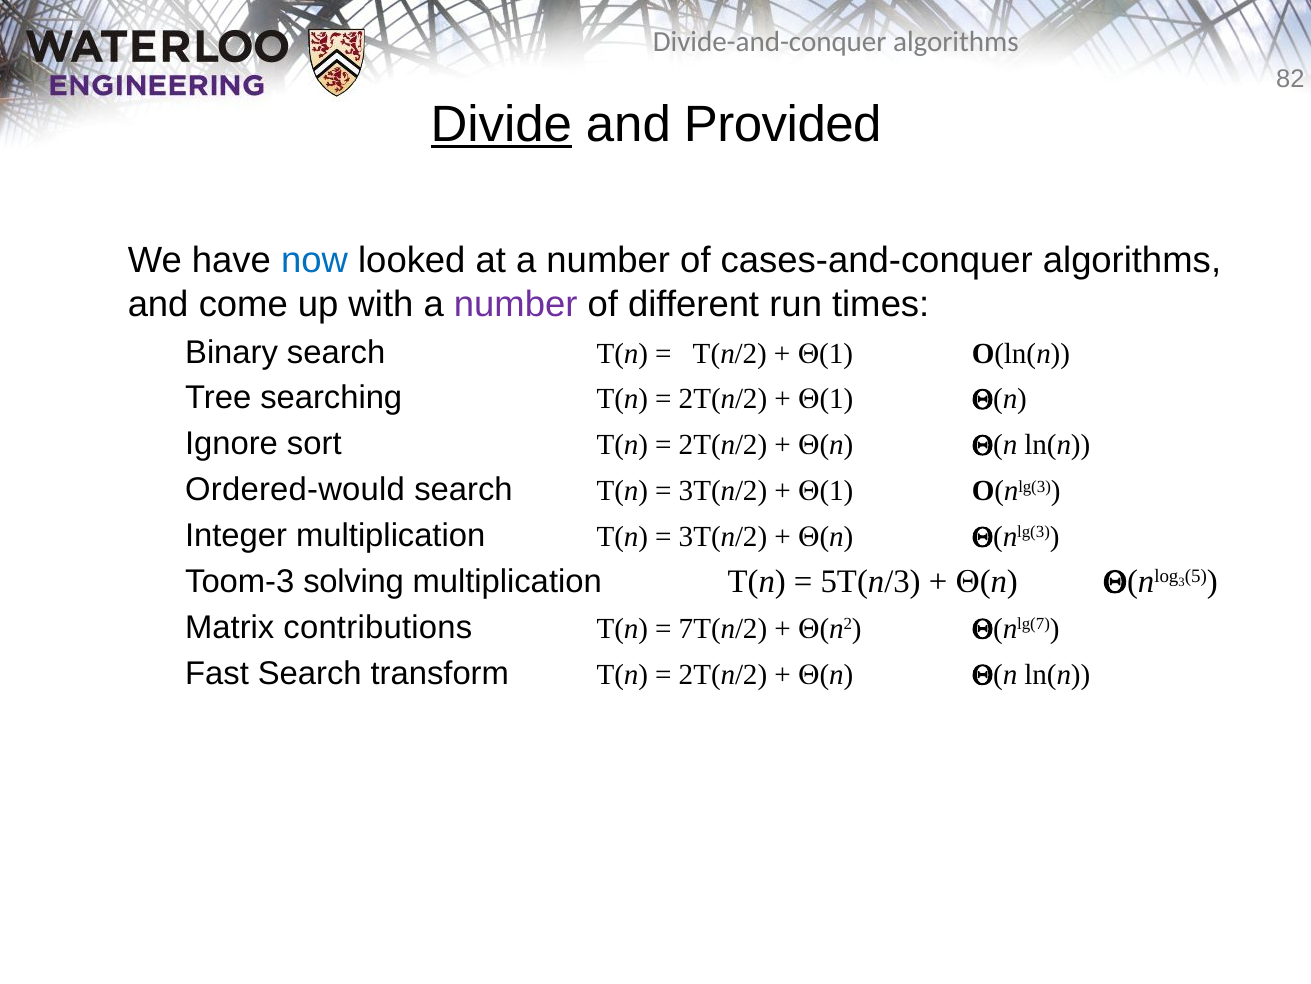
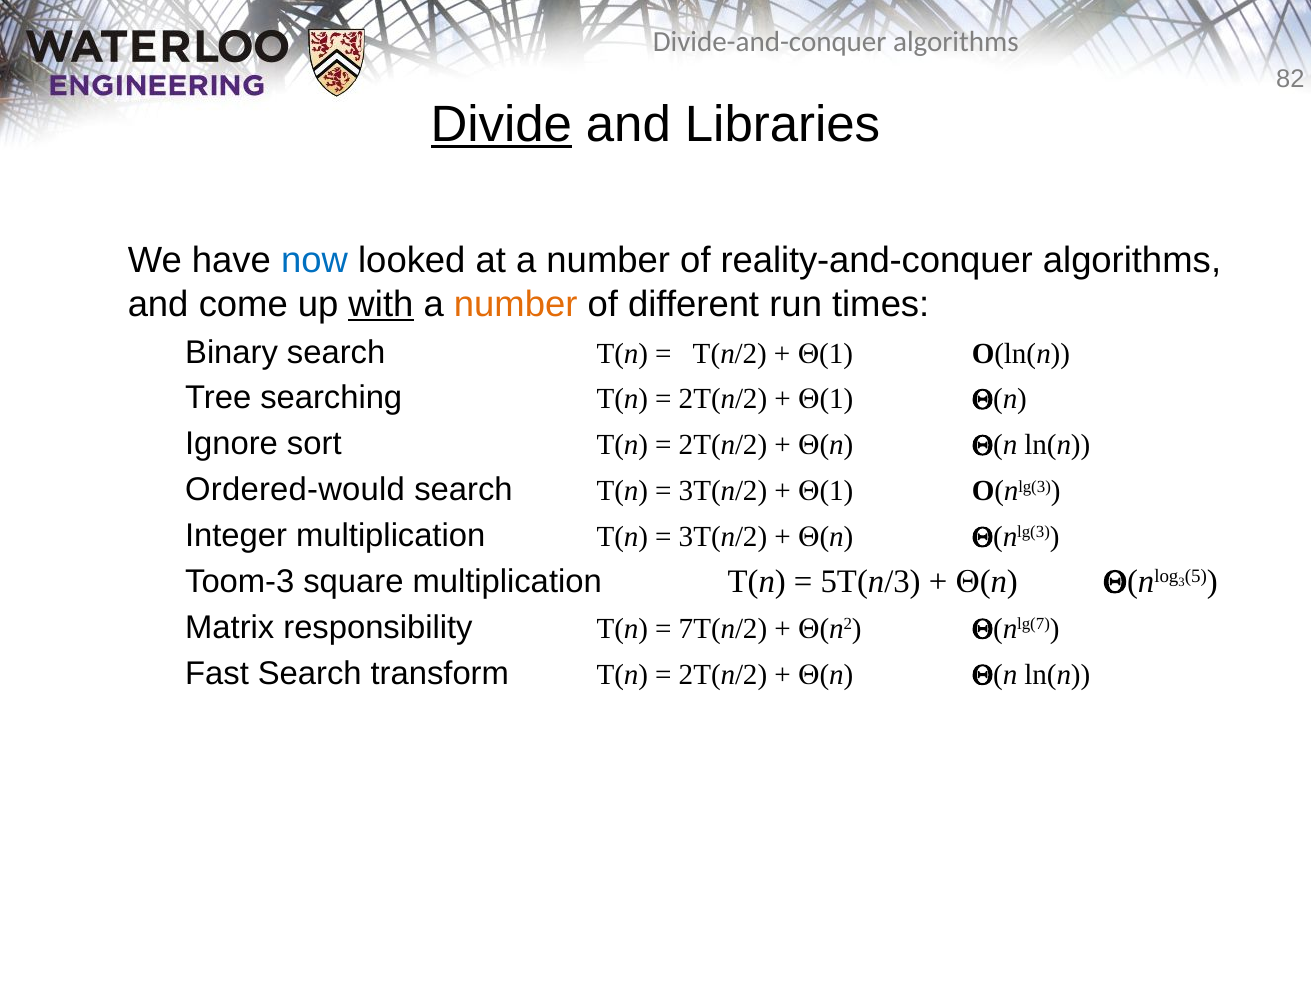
Provided: Provided -> Libraries (783, 125)
cases-and-conquer: cases-and-conquer -> reality-and-conquer (877, 260)
with underline: none -> present (381, 304)
number colour: purple -> orange (516, 304)
solving: solving -> square (353, 581)
contributions: contributions -> responsibility (378, 627)
